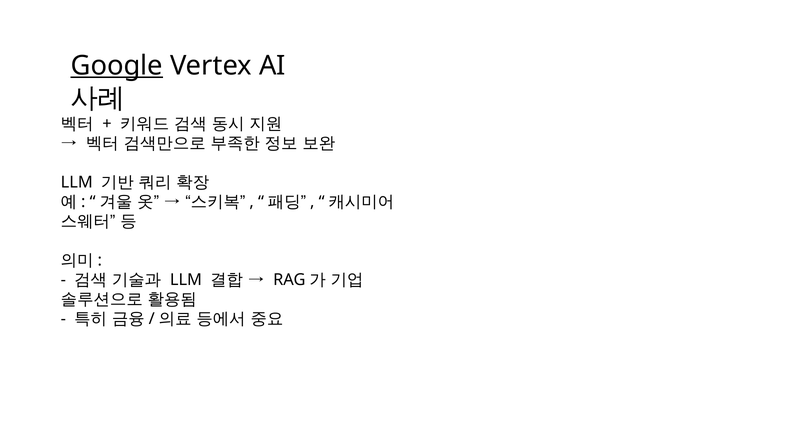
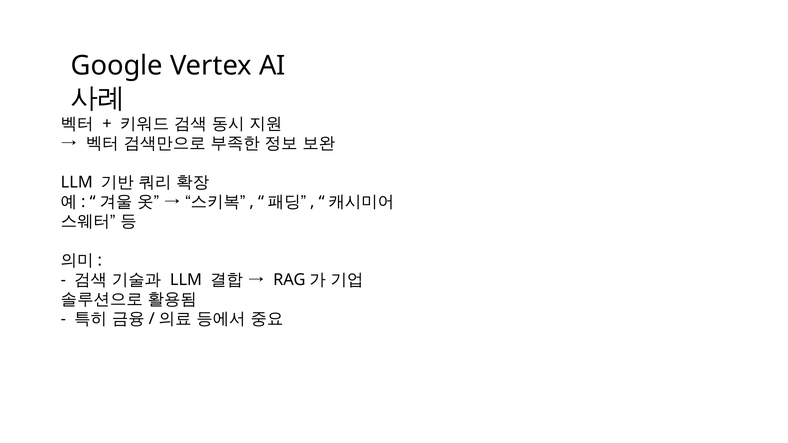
Google underline: present -> none (117, 66)
